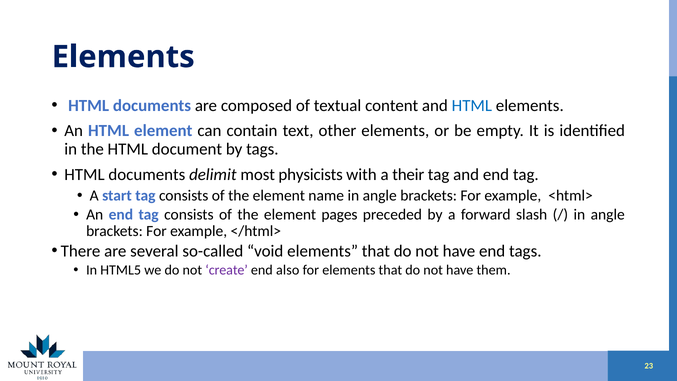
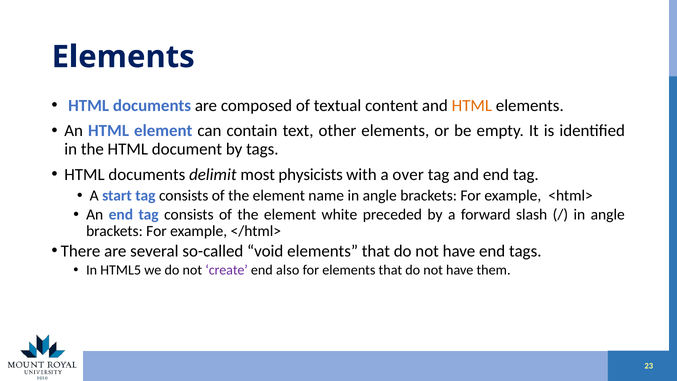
HTML colour: blue -> orange (472, 105)
their: their -> over (408, 174)
pages: pages -> white (339, 214)
